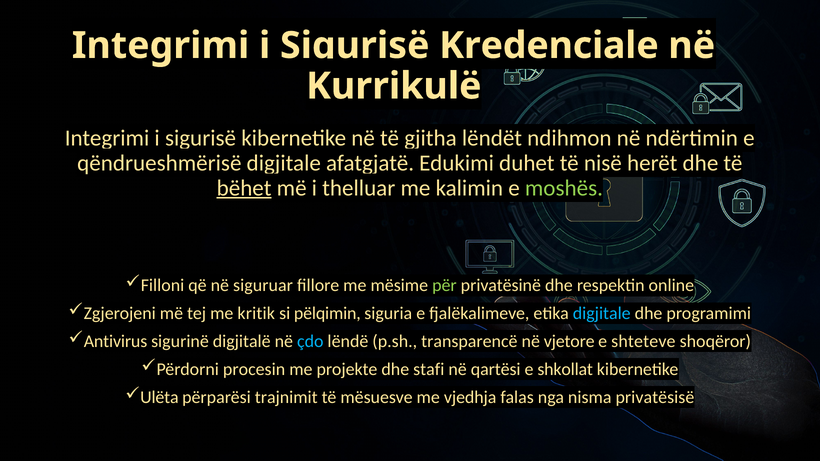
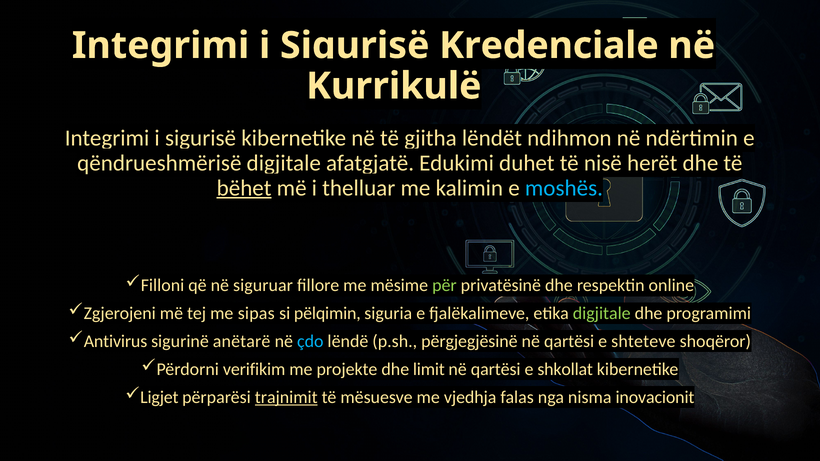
moshës colour: light green -> light blue (564, 188)
kritik: kritik -> sipas (256, 314)
digjitale colour: light blue -> light green (602, 314)
digjitalë: digjitalë -> anëtarë (242, 342)
transparencë: transparencë -> përgjegjësinë (469, 342)
vjetore: vjetore -> qartësi (569, 342)
procesin: procesin -> verifikim (254, 369)
stafi: stafi -> limit (429, 369)
Ulëta: Ulëta -> Ligjet (159, 397)
trajnimit underline: none -> present (286, 397)
privatësisë: privatësisë -> inovacionit (655, 397)
